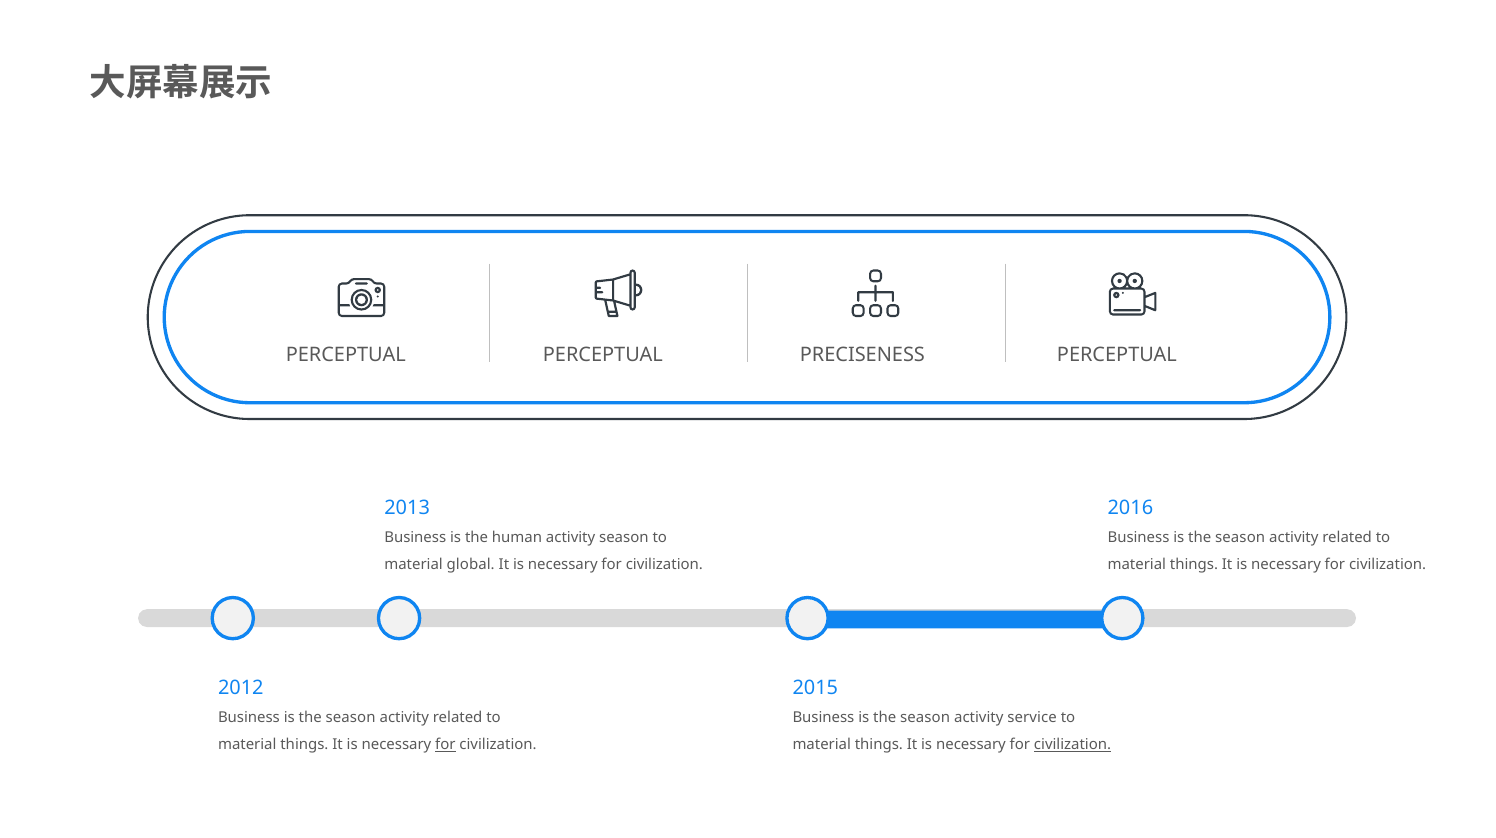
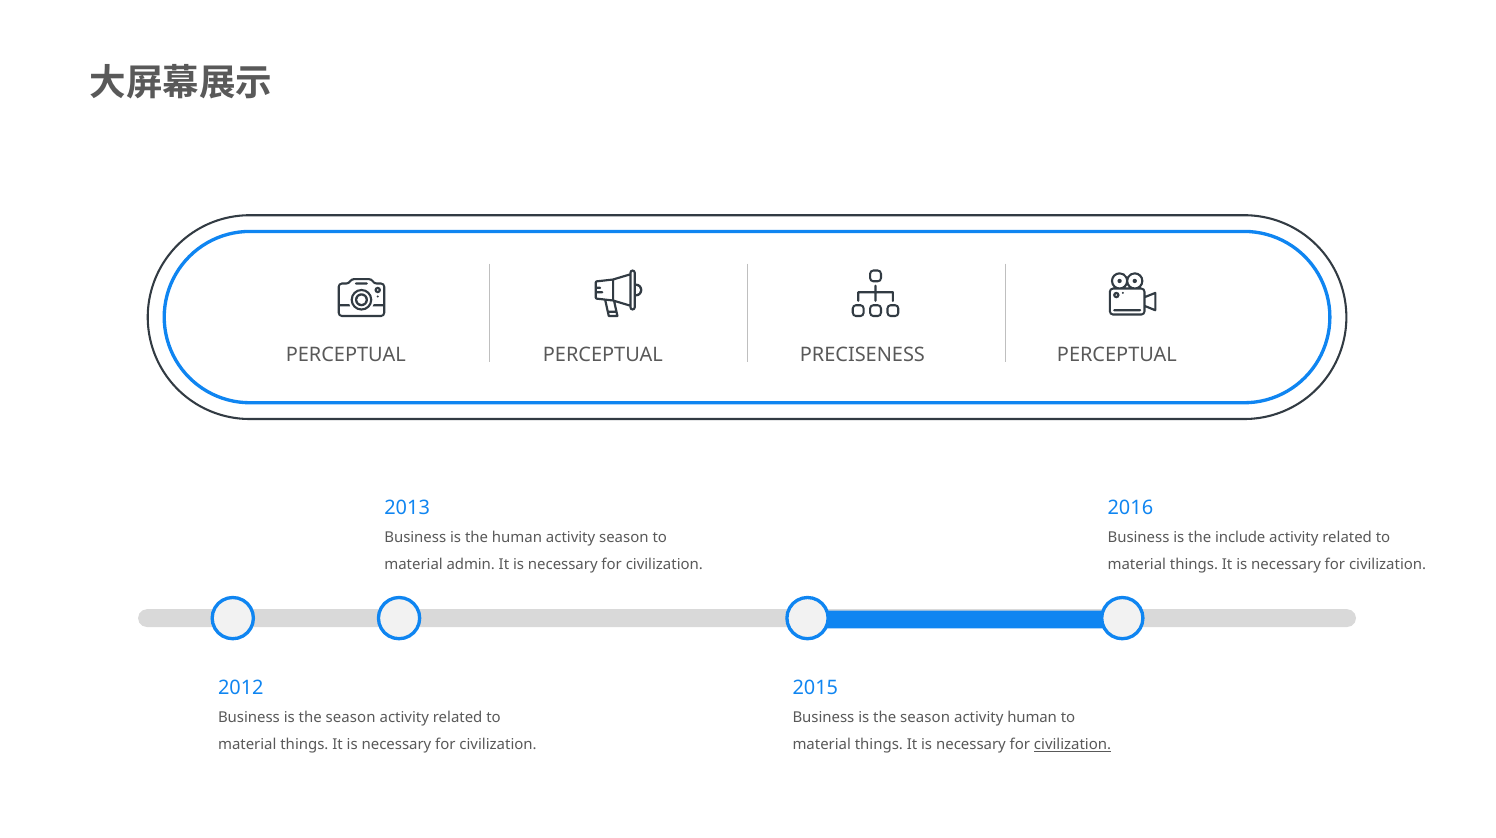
season: season -> include (1240, 537)
global: global -> admin (471, 564)
activity service: service -> human (1032, 717)
for underline: present -> none (445, 744)
